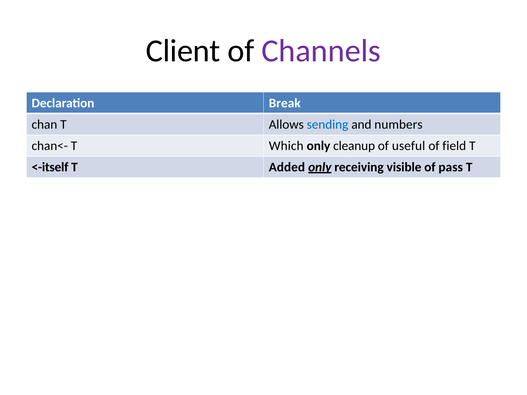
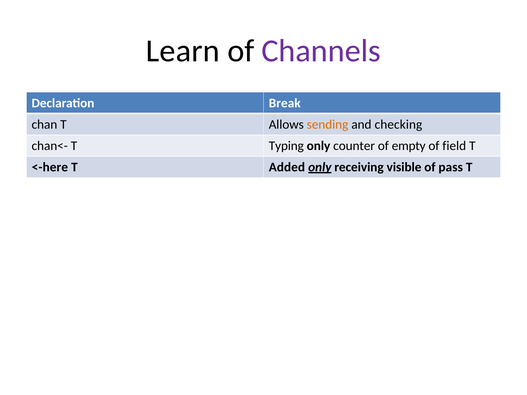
Client: Client -> Learn (183, 51)
sending colour: blue -> orange (328, 124)
numbers: numbers -> checking (398, 124)
Which: Which -> Typing (286, 146)
cleanup: cleanup -> counter (354, 146)
useful: useful -> empty (409, 146)
<-itself: <-itself -> <-here (50, 167)
